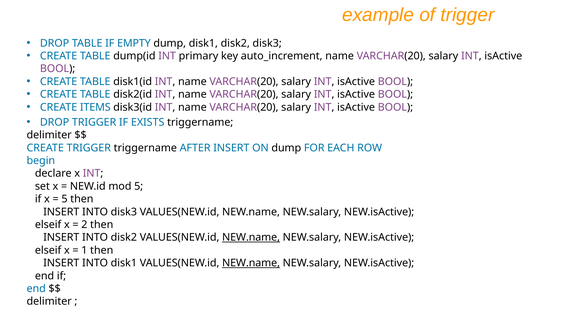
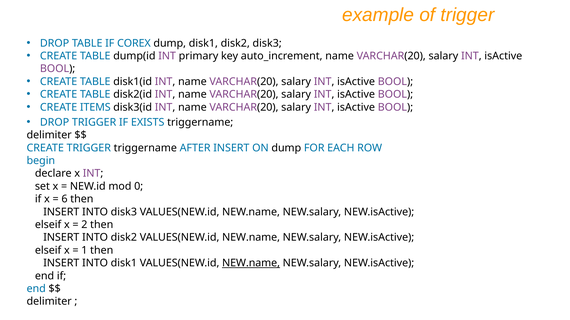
EMPTY: EMPTY -> COREX (134, 43)
mod 5: 5 -> 0 (139, 187)
5: 5 -> 6 (64, 199)
NEW.name underline: present -> none (251, 238)
